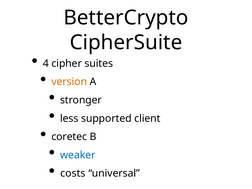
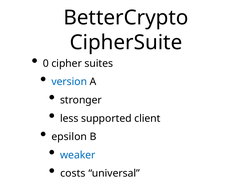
4: 4 -> 0 (46, 63)
version colour: orange -> blue (69, 82)
coretec: coretec -> epsilon (69, 137)
